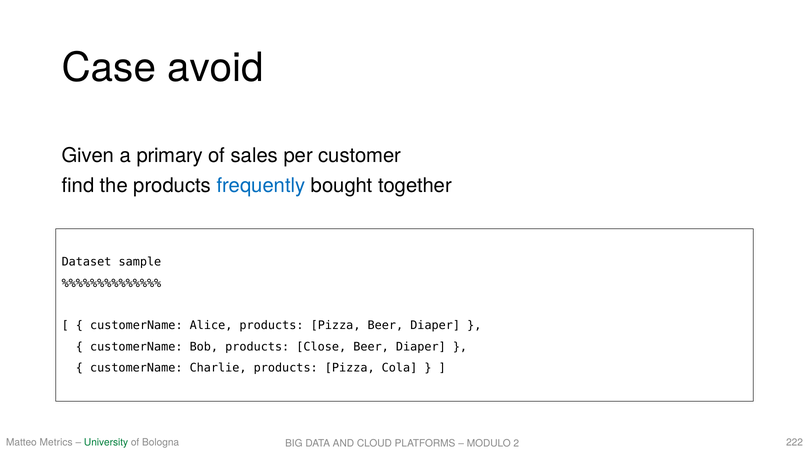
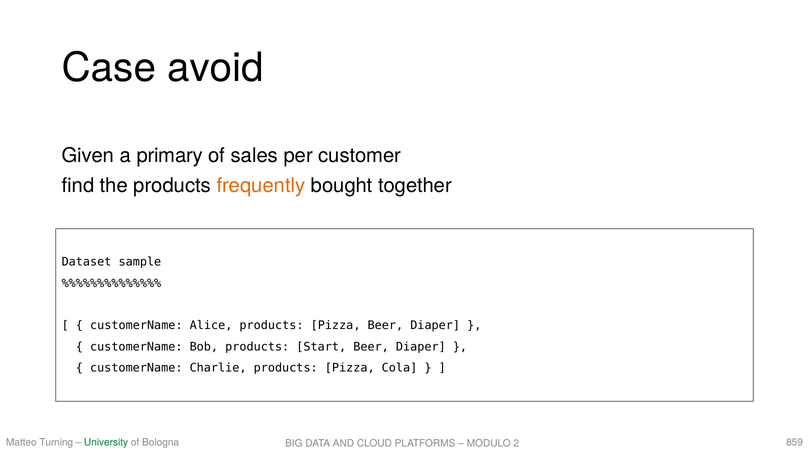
frequently colour: blue -> orange (261, 186)
Close: Close -> Start (321, 347)
Metrics: Metrics -> Turning (56, 442)
222: 222 -> 859 (795, 442)
